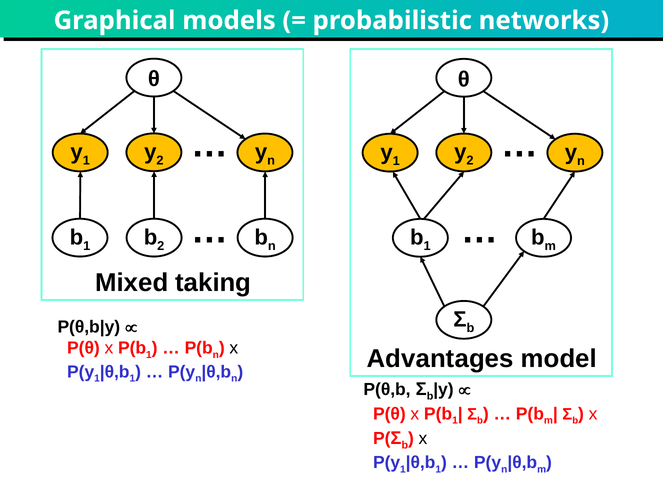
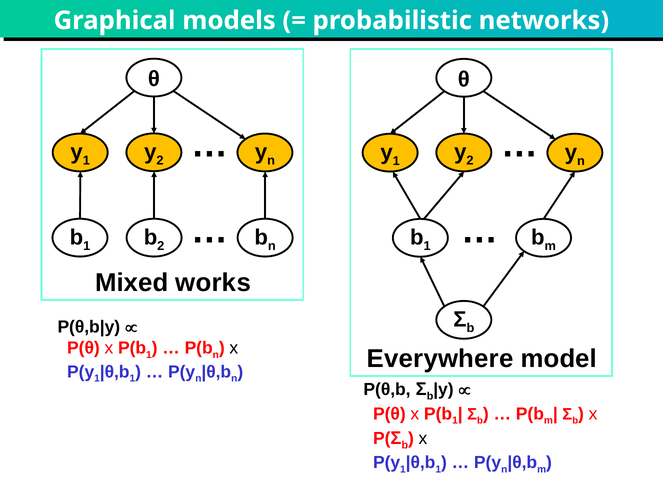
taking: taking -> works (213, 283)
Advantages: Advantages -> Everywhere (440, 359)
